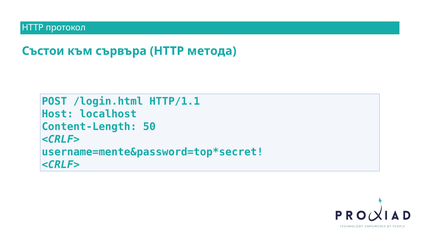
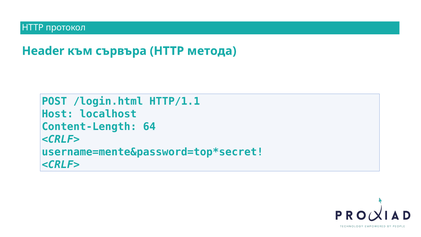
Състои: Състои -> Header (43, 51)
50: 50 -> 64 (149, 127)
